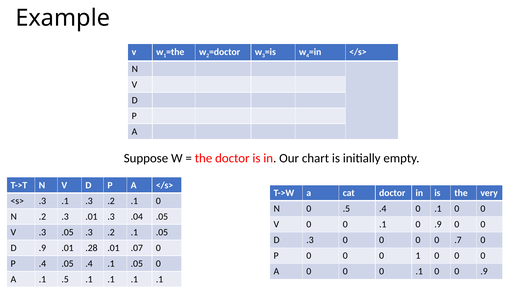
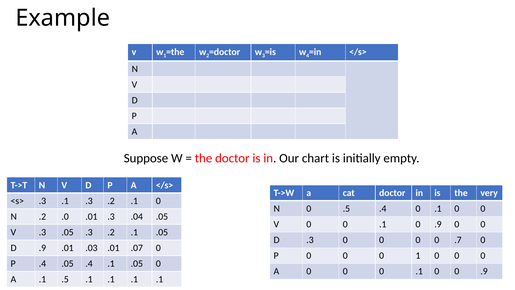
.2 .3: .3 -> .0 (65, 216)
.28: .28 -> .03 (91, 248)
